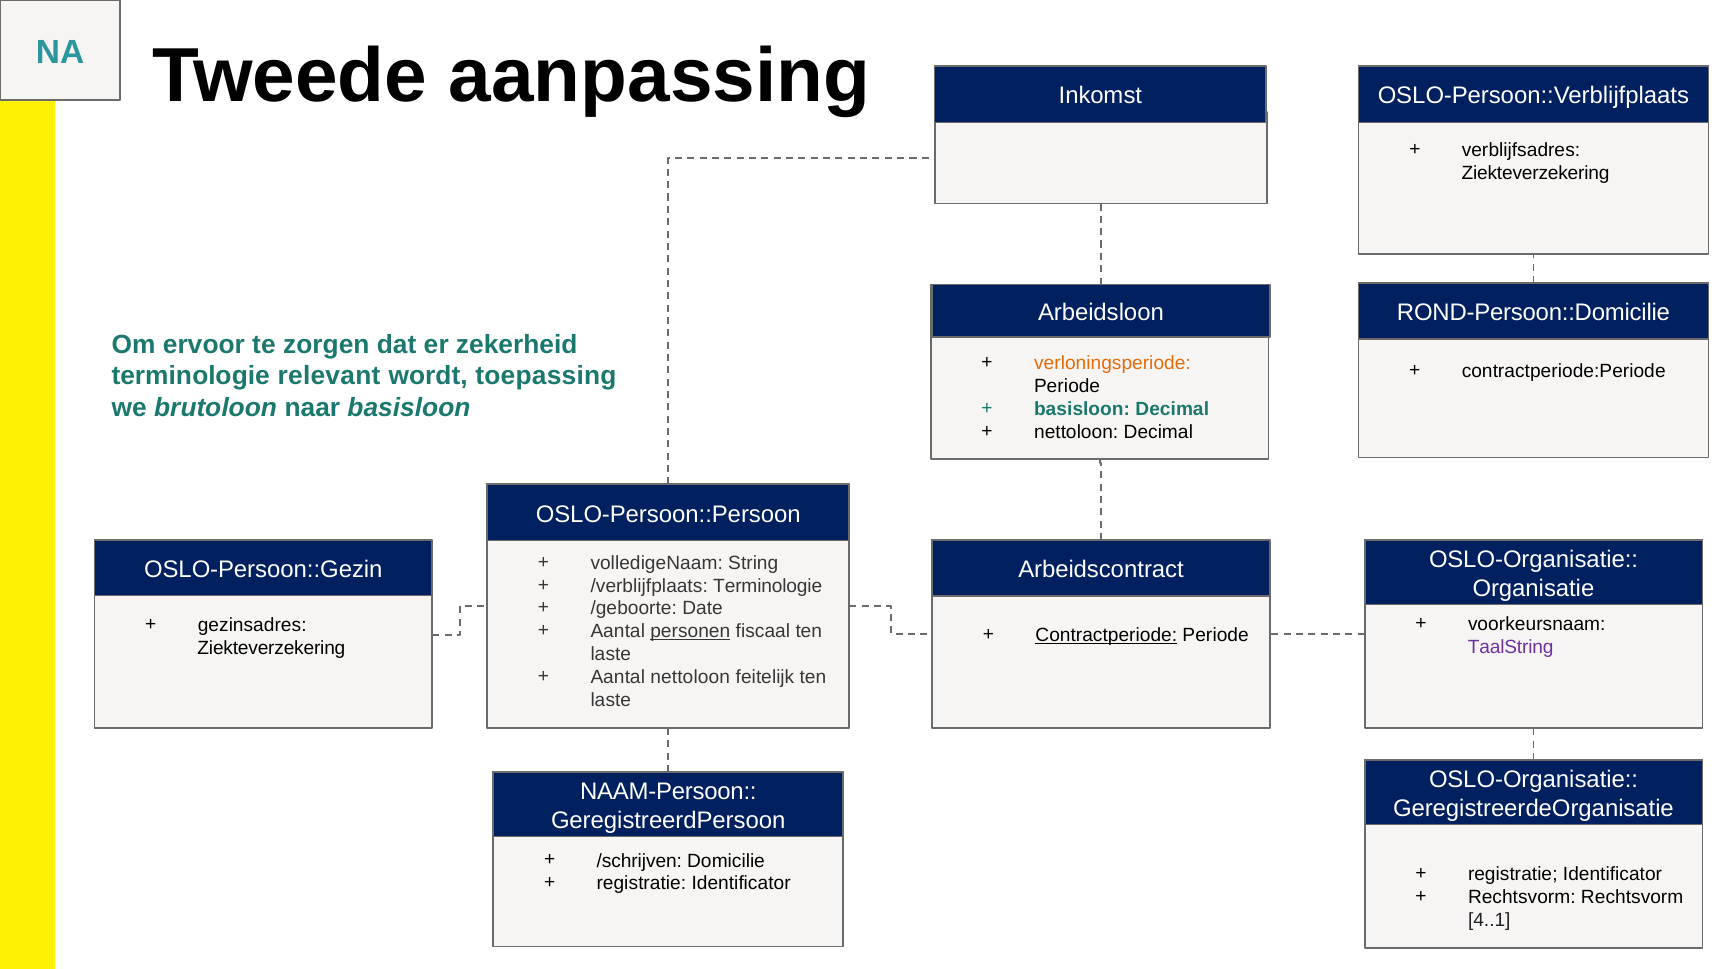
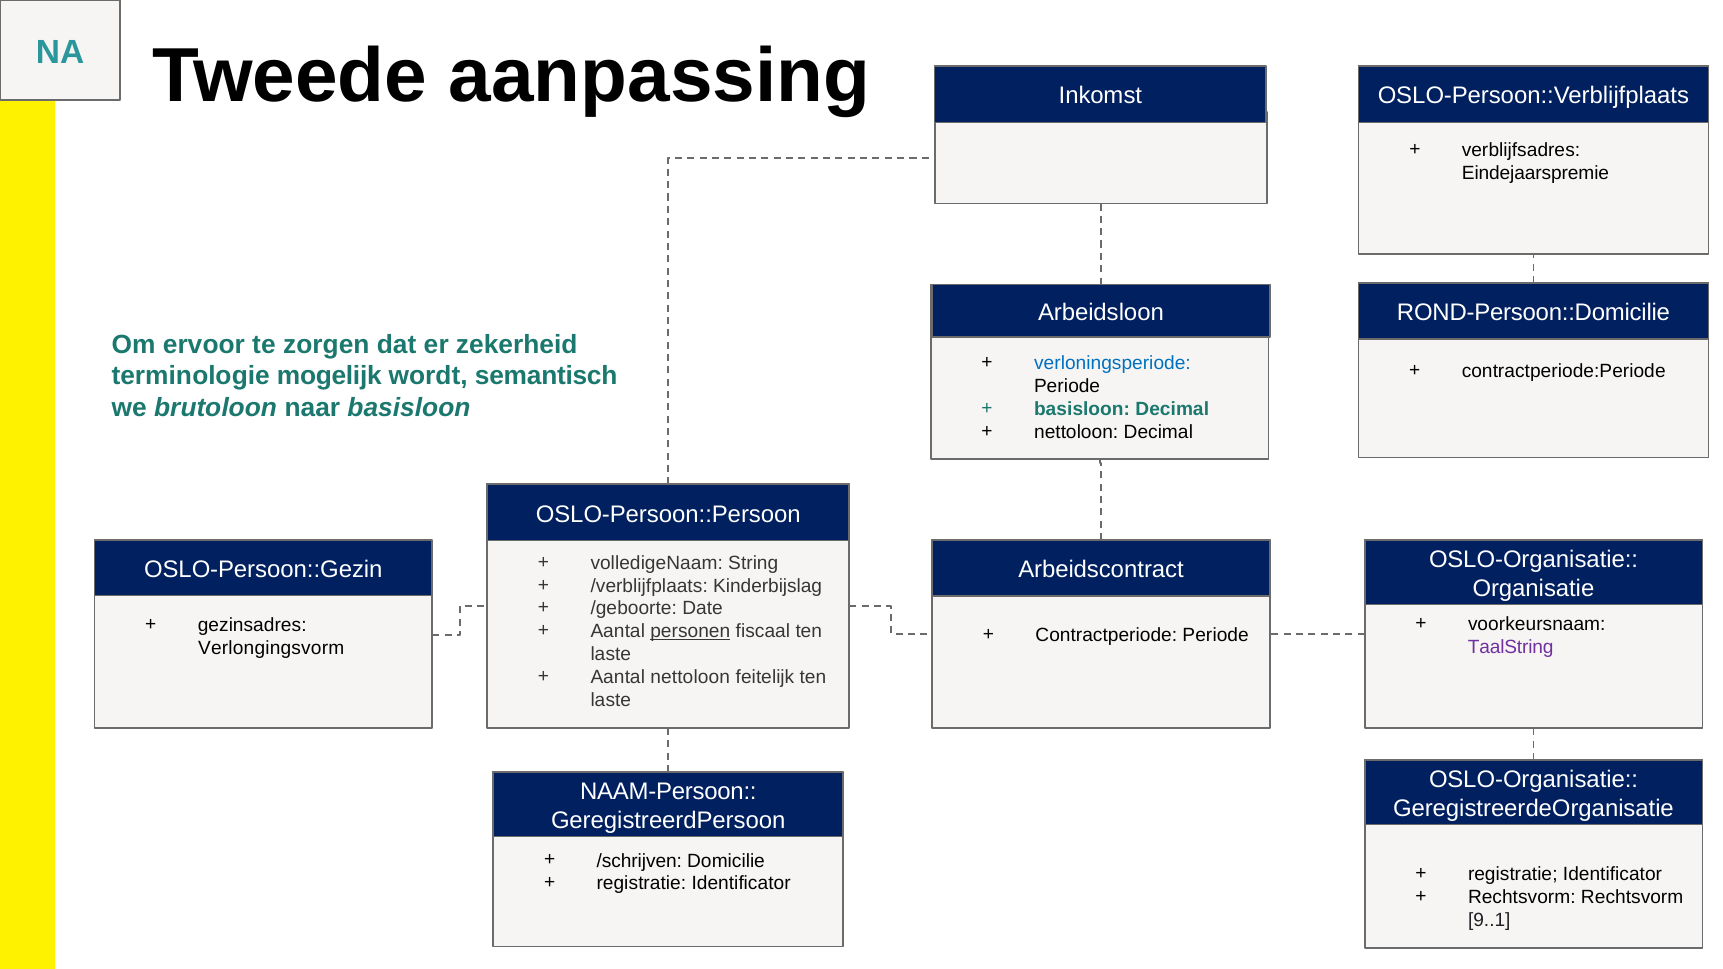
Ziekteverzekering: Ziekteverzekering -> Eindejaarspremie (1535, 173)
verloningsperiode colour: orange -> blue (1112, 363)
relevant: relevant -> mogelijk (329, 376)
toepassing: toepassing -> semantisch (546, 376)
/verblijfplaats Terminologie: Terminologie -> Kinderbijslag (768, 586)
Contractperiode underline: present -> none (1106, 635)
Ziekteverzekering: Ziekteverzekering -> Verlongingsvorm (271, 648)
4..1: 4..1 -> 9..1 (1489, 921)
